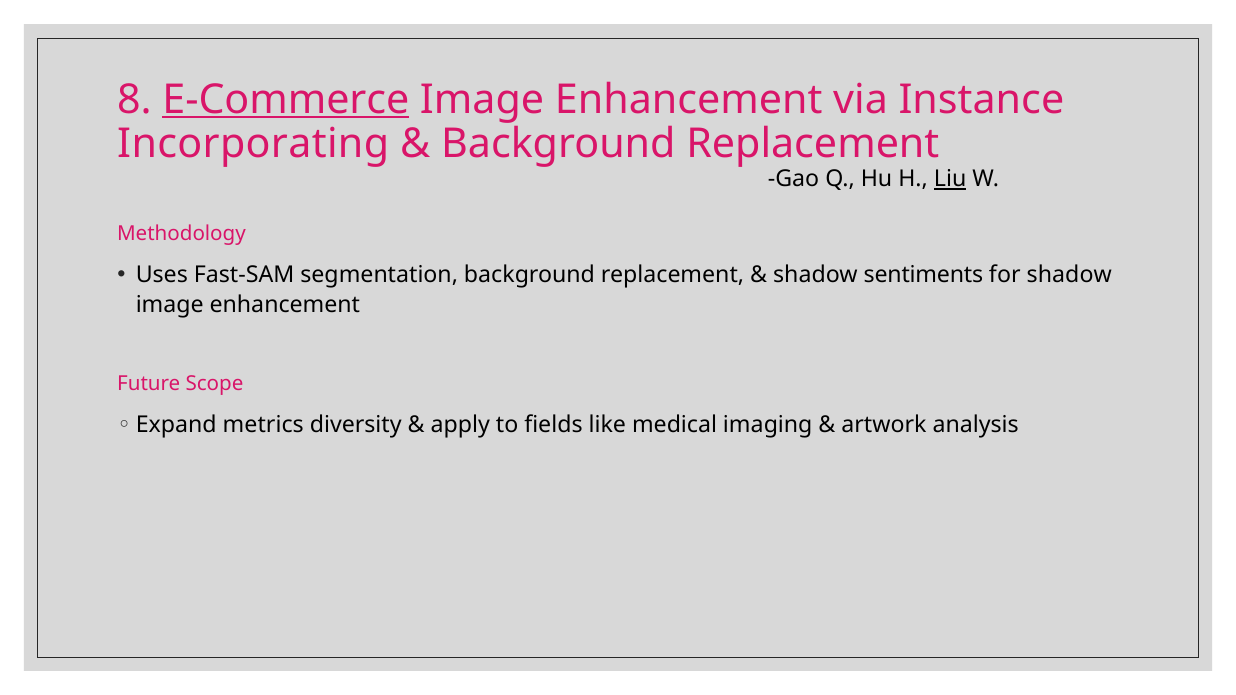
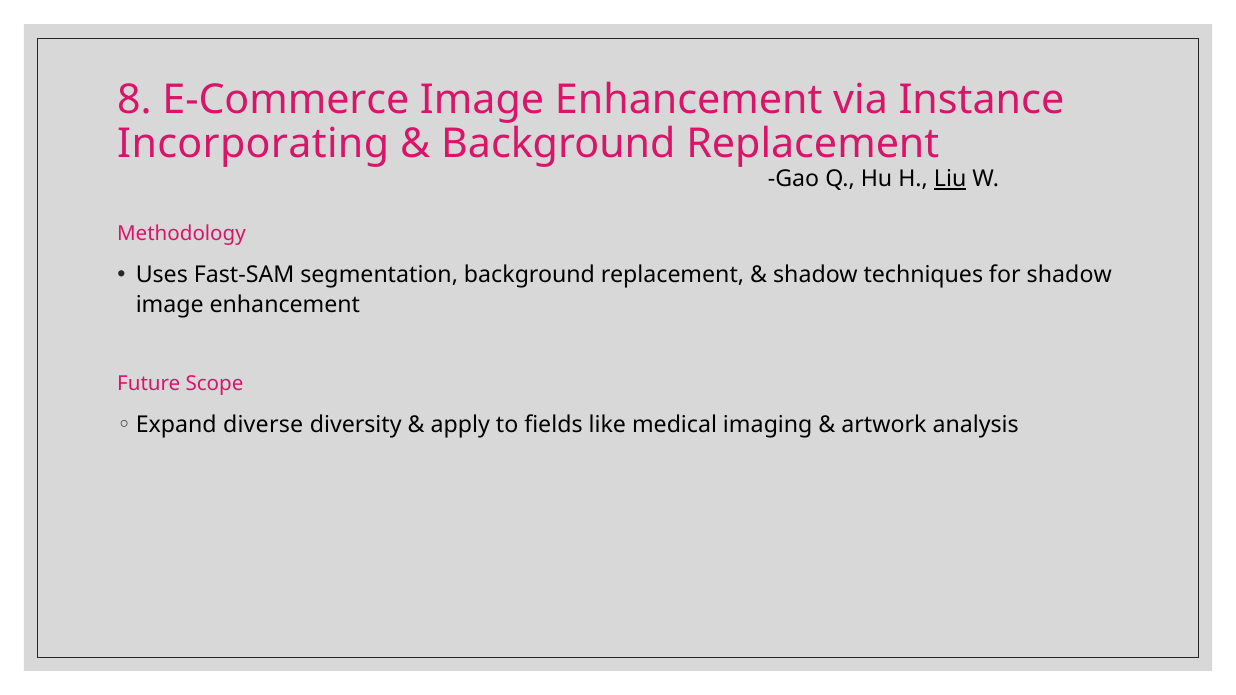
E-Commerce underline: present -> none (286, 100)
sentiments: sentiments -> techniques (923, 275)
metrics: metrics -> diverse (263, 425)
